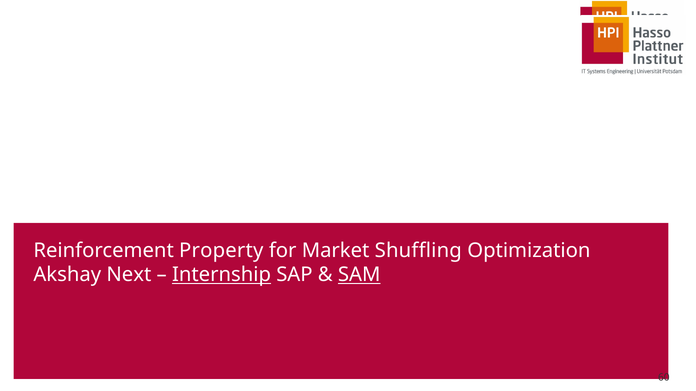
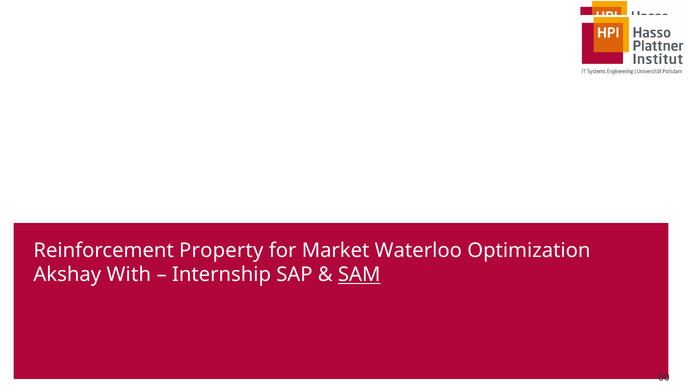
Shuffling: Shuffling -> Waterloo (418, 251)
Next: Next -> With (129, 275)
Internship underline: present -> none (222, 275)
